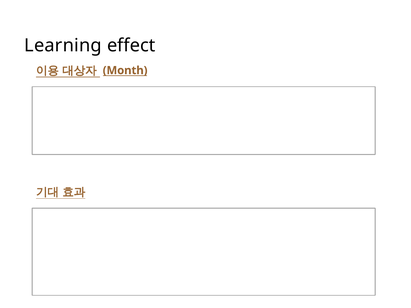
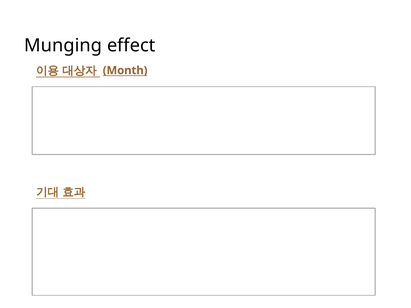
Learning: Learning -> Munging (63, 45)
